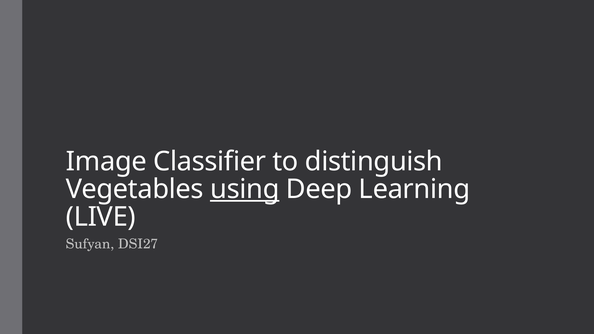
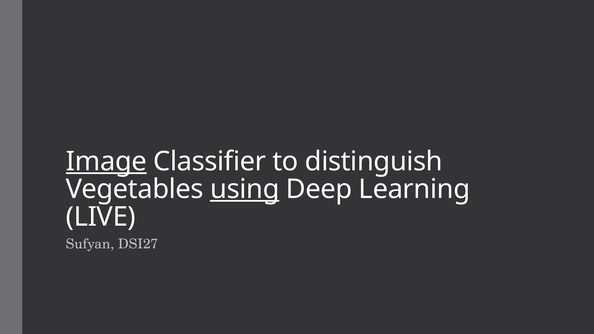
Image underline: none -> present (106, 162)
